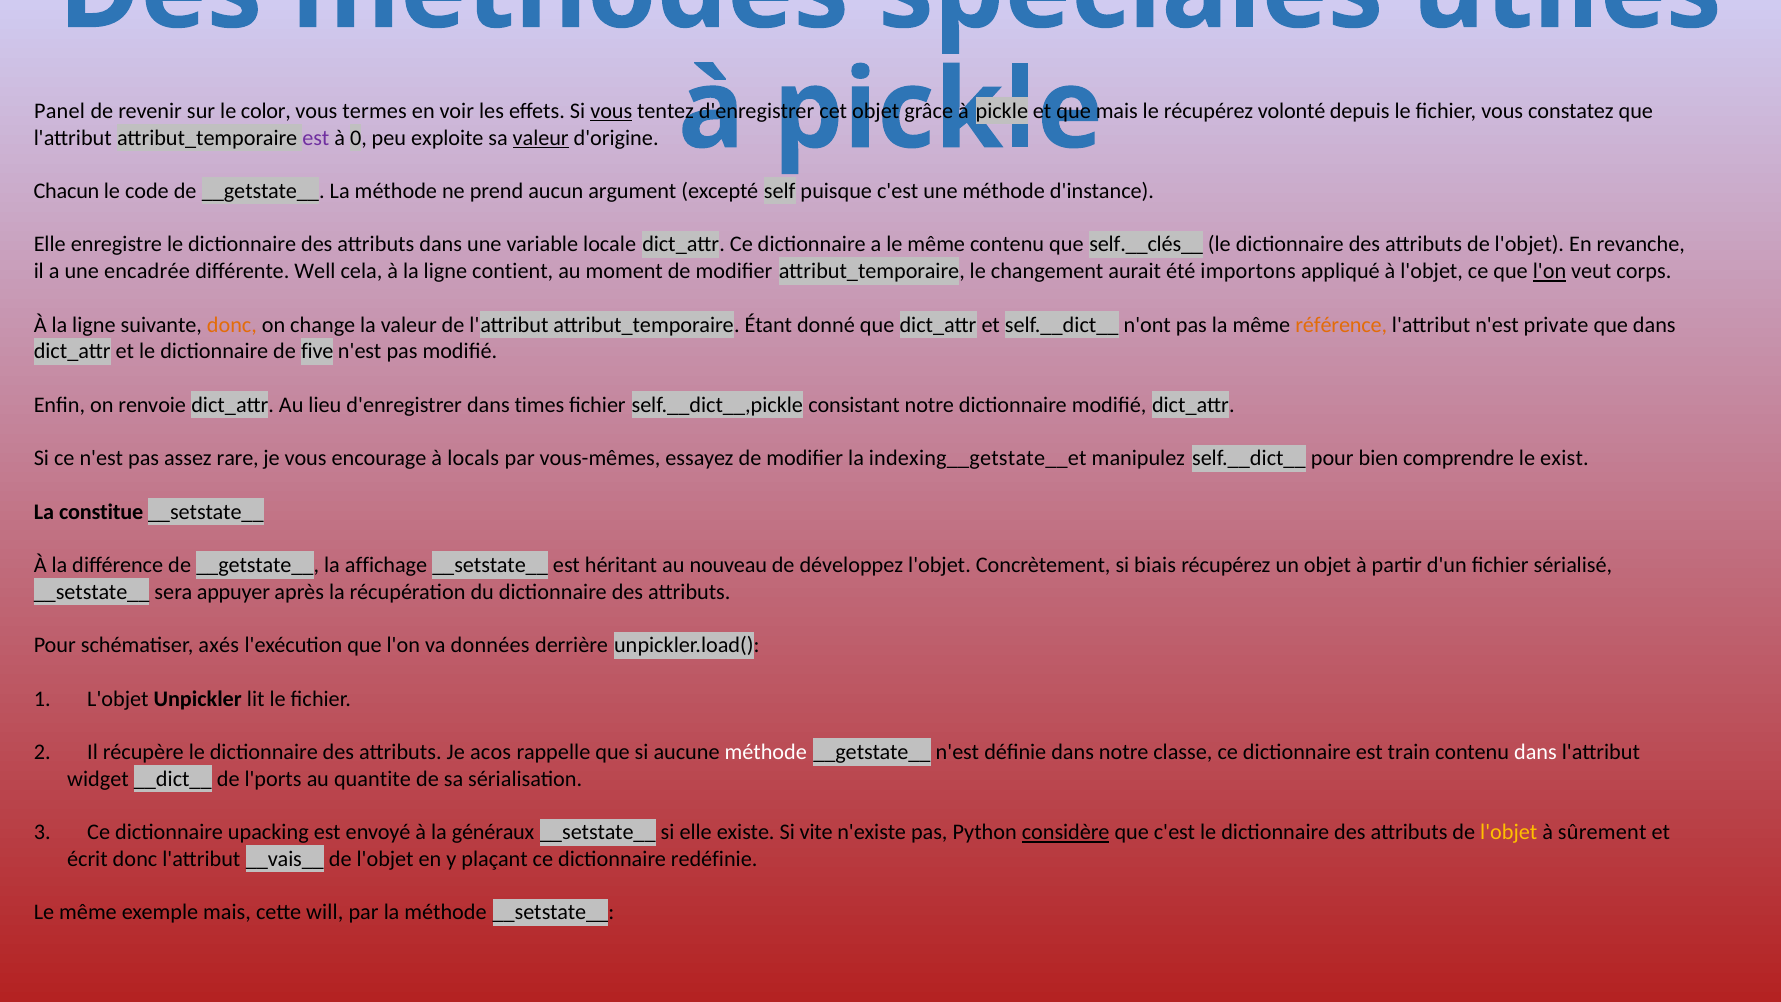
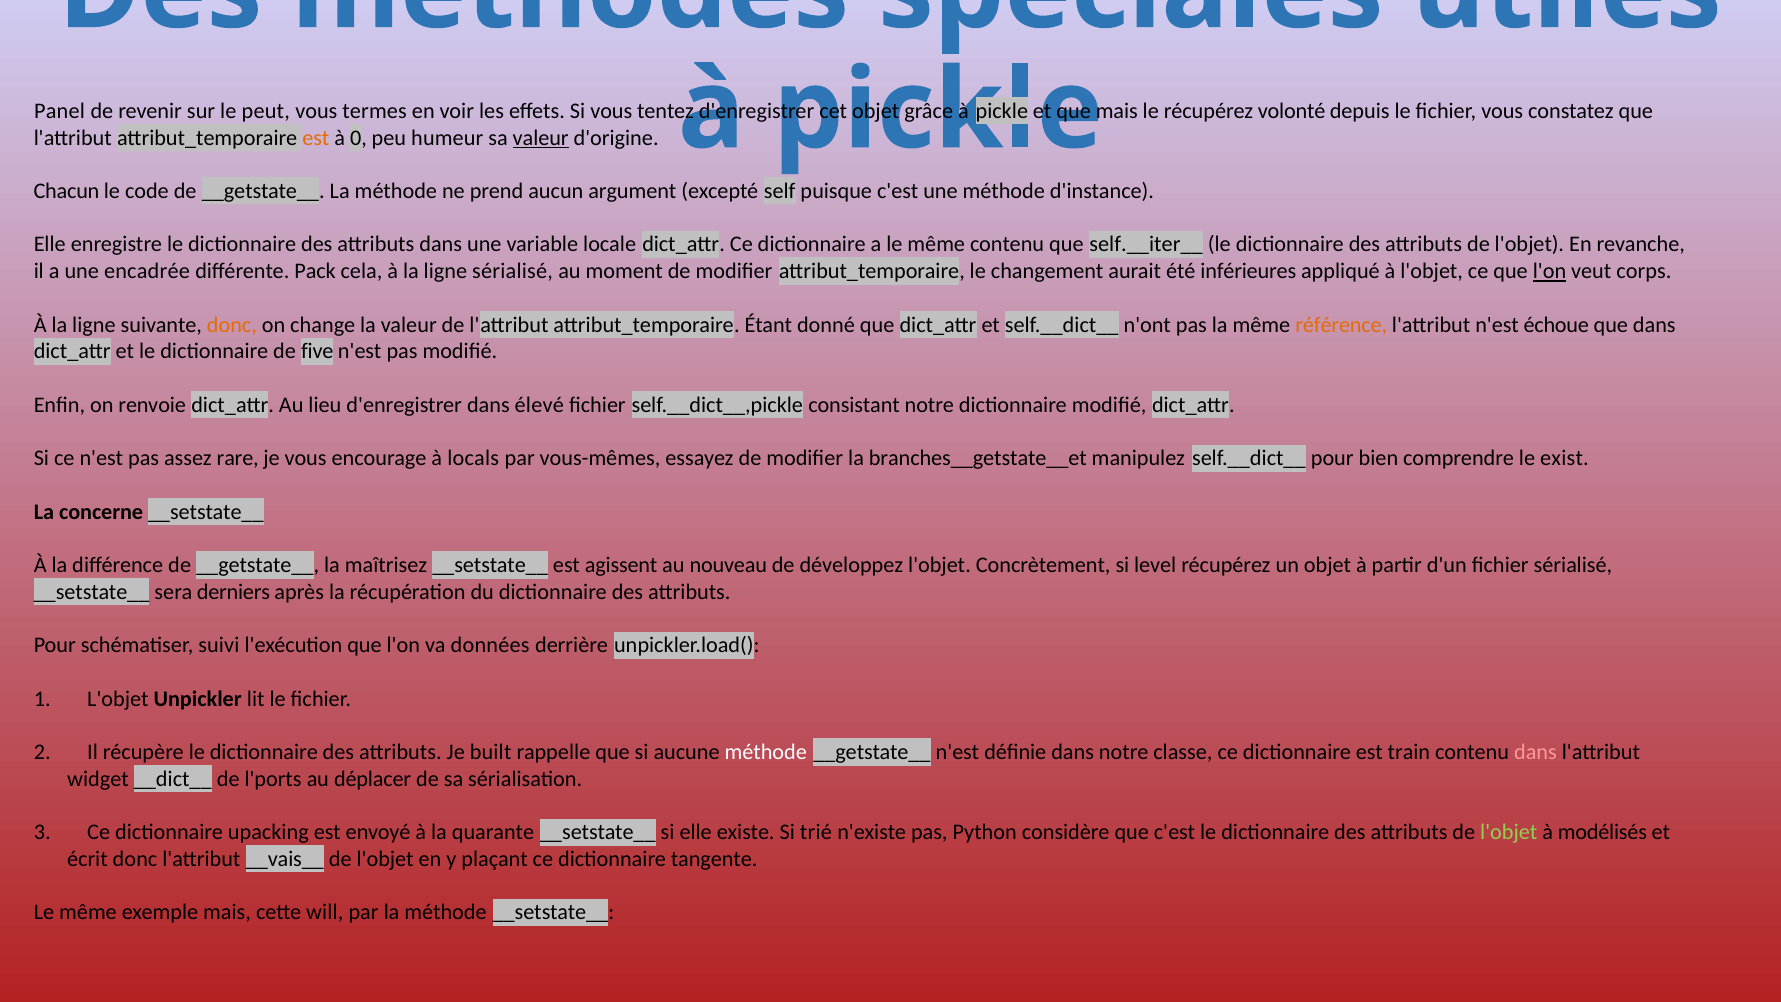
color: color -> peut (266, 111)
vous underline: present -> none (611, 111)
est colour: purple -> orange (316, 138)
exploite: exploite -> humeur (447, 138)
self.__clés__: self.__clés__ -> self.__iter__ (1146, 245)
Well: Well -> Pack (315, 271)
ligne contient: contient -> sérialisé (513, 271)
importons: importons -> inférieures (1248, 271)
private: private -> échoue (1556, 325)
times: times -> élevé (539, 405)
indexing__getstate__et: indexing__getstate__et -> branches__getstate__et (978, 458)
constitue: constitue -> concerne (101, 512)
affichage: affichage -> maîtrisez (386, 565)
héritant: héritant -> agissent (621, 565)
biais: biais -> level (1155, 565)
appuyer: appuyer -> derniers (233, 592)
axés: axés -> suivi (219, 645)
acos: acos -> built (491, 752)
dans colour: white -> pink (1535, 752)
quantite: quantite -> déplacer (373, 779)
généraux: généraux -> quarante (493, 832)
vite: vite -> trié (816, 832)
considère underline: present -> none (1066, 832)
l'objet colour: yellow -> light green (1509, 832)
sûrement: sûrement -> modélisés (1602, 832)
redéfinie: redéfinie -> tangente (714, 859)
